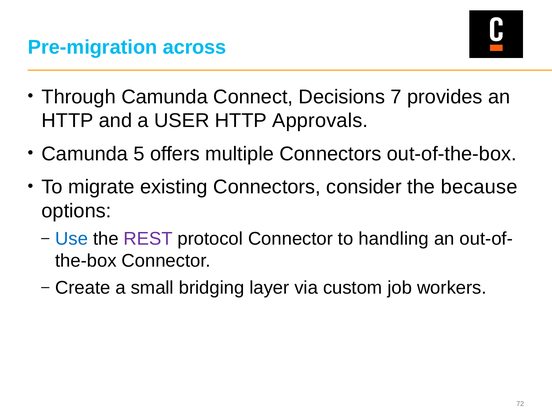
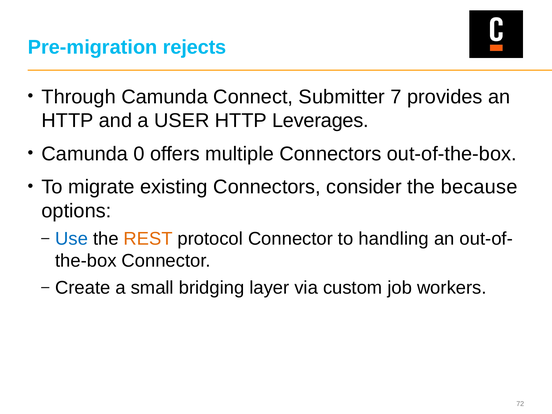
across: across -> rejects (195, 47)
Decisions: Decisions -> Submitter (342, 97)
Approvals: Approvals -> Leverages (320, 121)
5: 5 -> 0 (139, 154)
REST colour: purple -> orange (148, 239)
